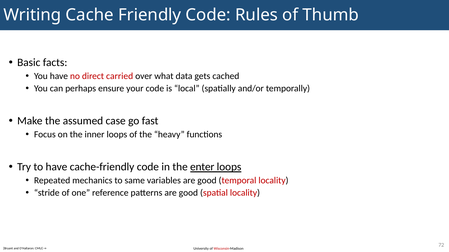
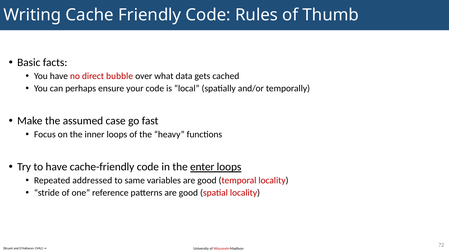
carried: carried -> bubble (120, 76)
mechanics: mechanics -> addressed (92, 181)
